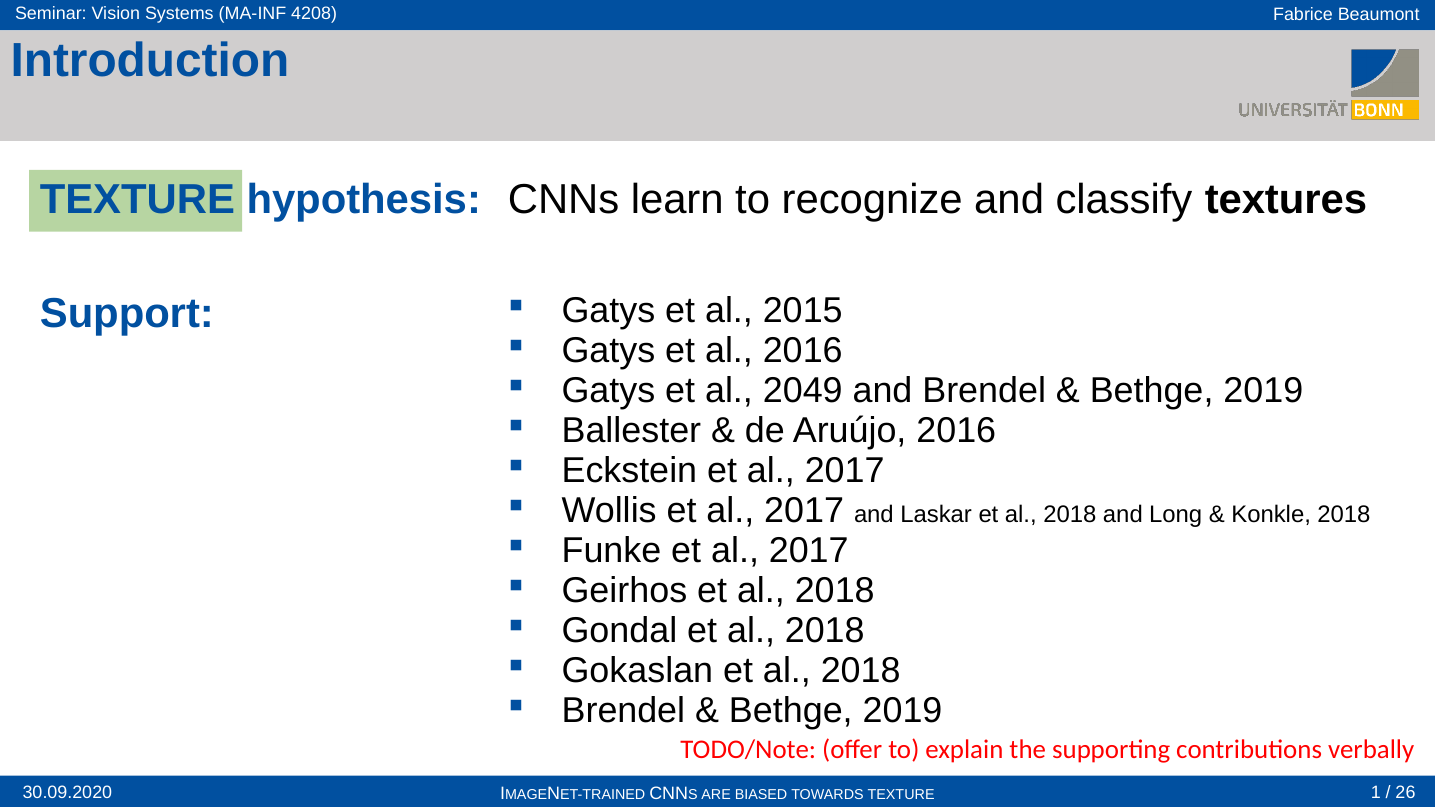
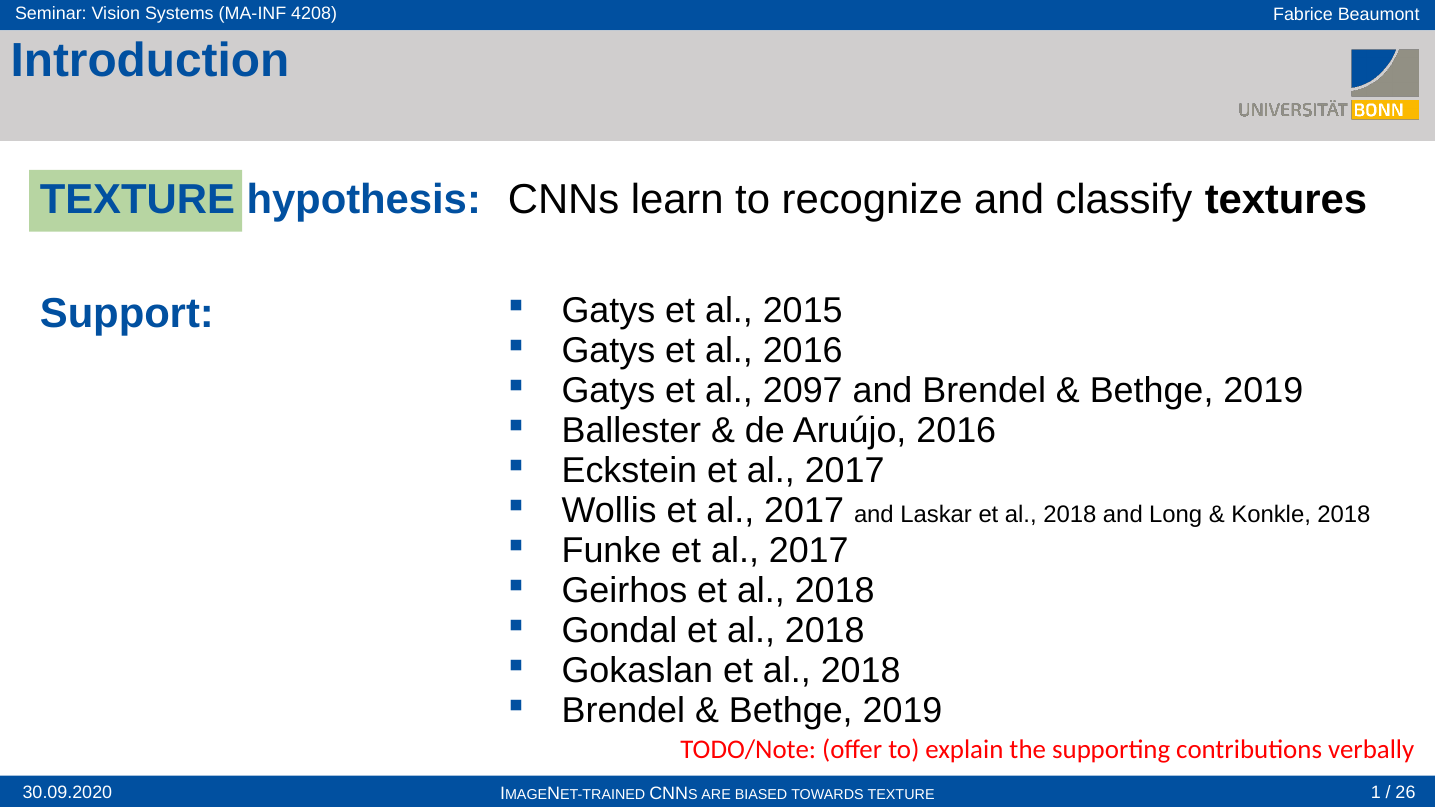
2049: 2049 -> 2097 (803, 391)
